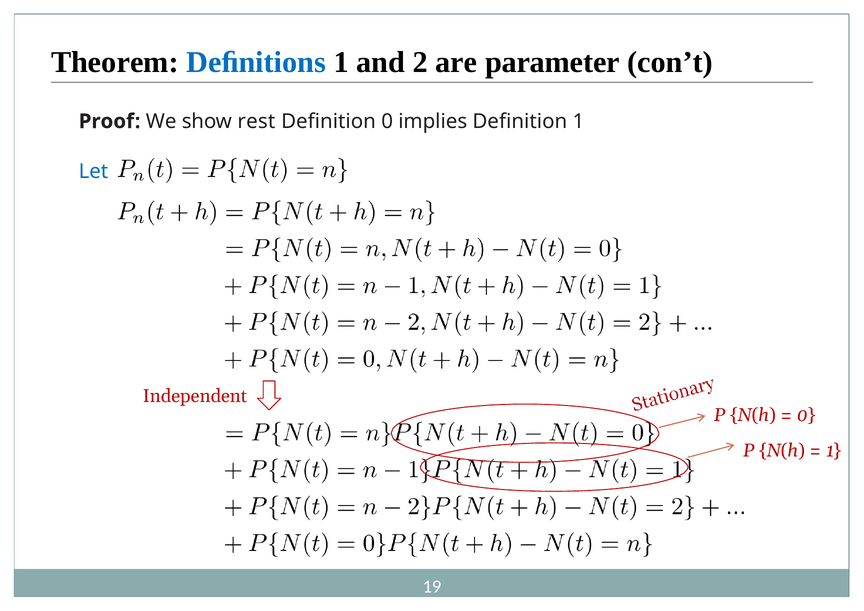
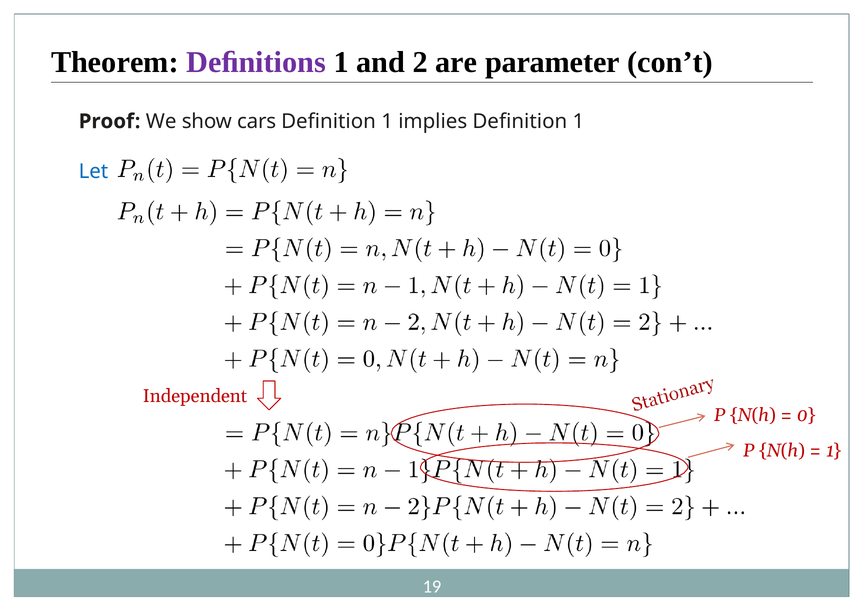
Deﬁnitions colour: blue -> purple (256, 62)
rest: rest -> cars (257, 121)
0: 0 -> 1 (387, 121)
